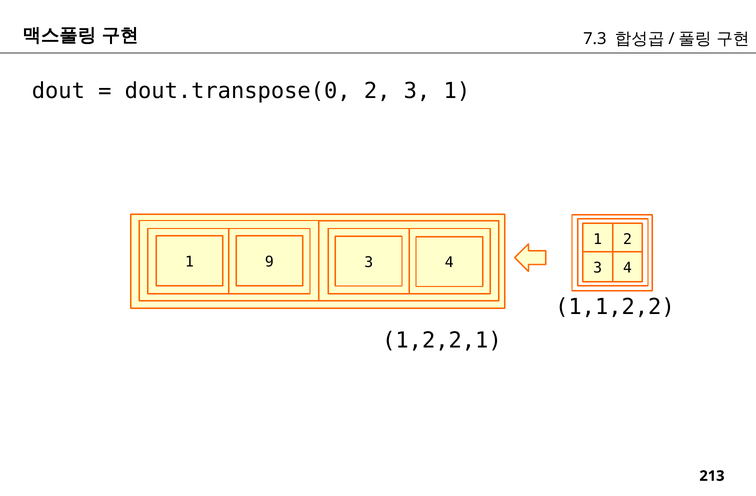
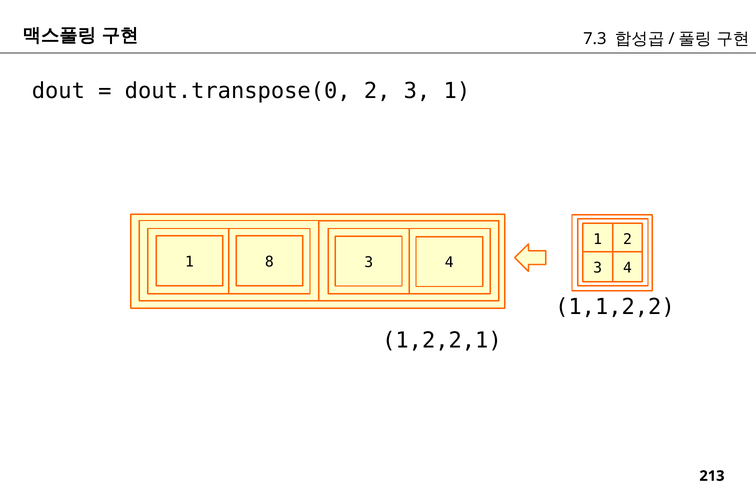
9: 9 -> 8 (269, 262)
